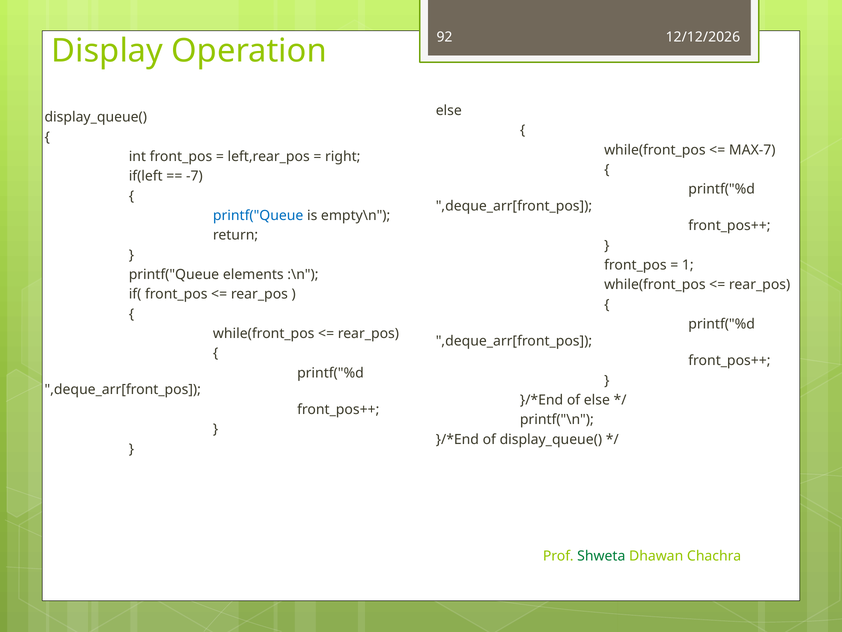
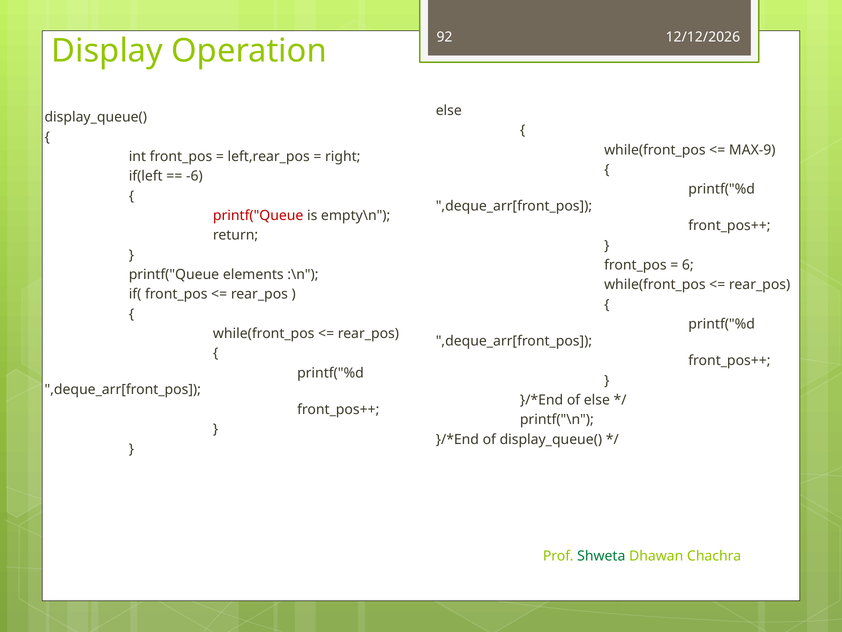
MAX-7: MAX-7 -> MAX-9 (752, 150)
-7: -7 -> -6 (194, 176)
printf("Queue colour: blue -> red (258, 215)
1: 1 -> 6 (688, 265)
